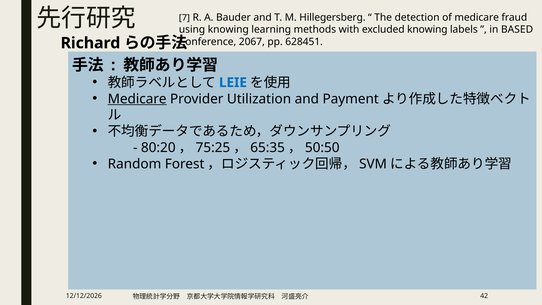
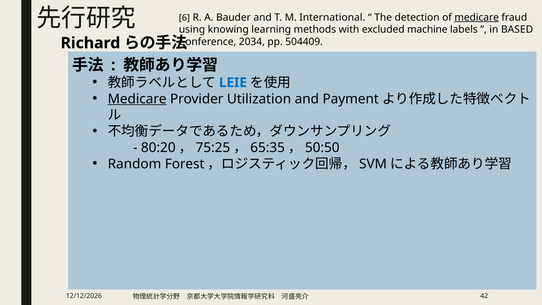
7: 7 -> 6 (184, 18)
Hillegersberg: Hillegersberg -> International (332, 17)
medicare underline: none -> present (477, 17)
excluded knowing: knowing -> machine (427, 30)
2067: 2067 -> 2034 (252, 42)
628451: 628451 -> 504409 (304, 42)
